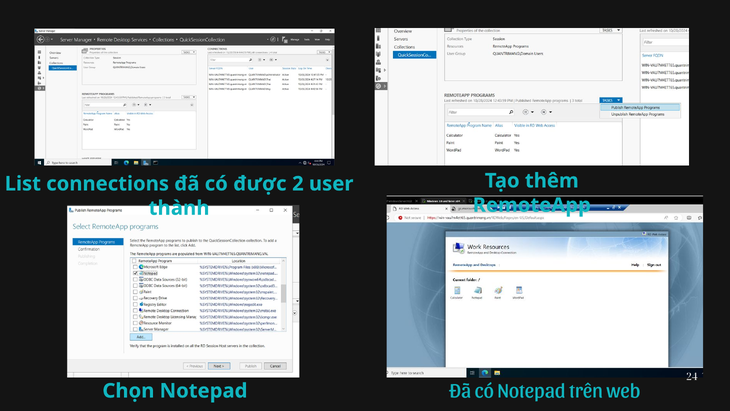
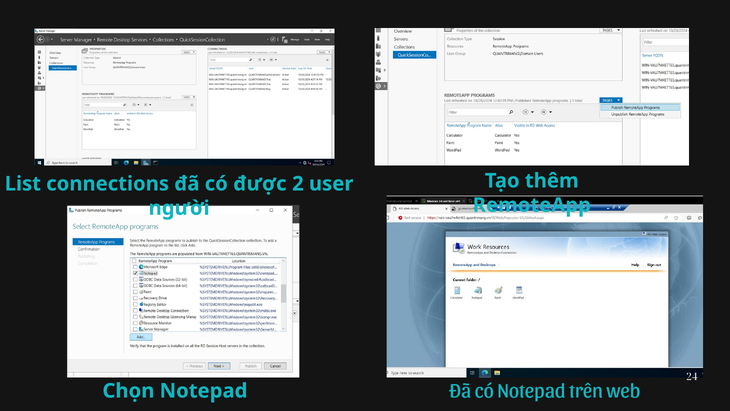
thành: thành -> người (179, 208)
